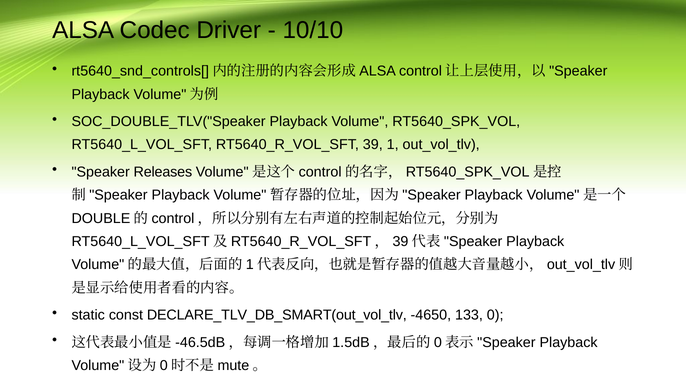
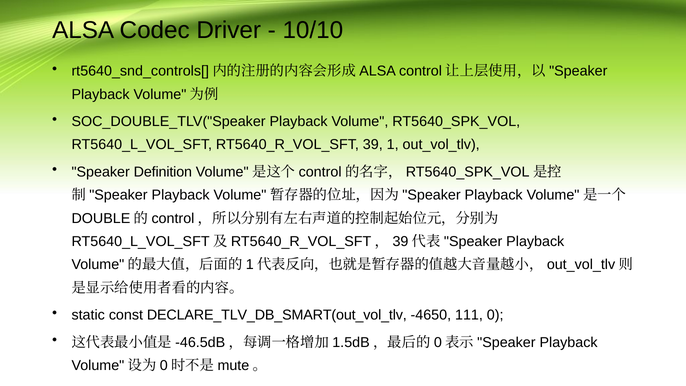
Releases: Releases -> Definition (163, 172)
133: 133 -> 111 (469, 315)
